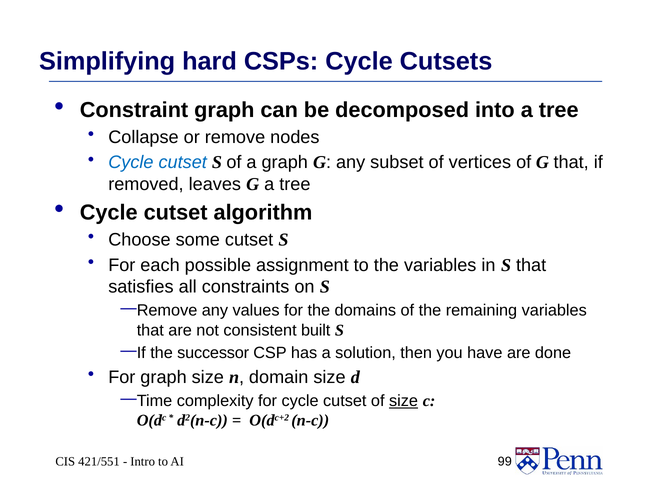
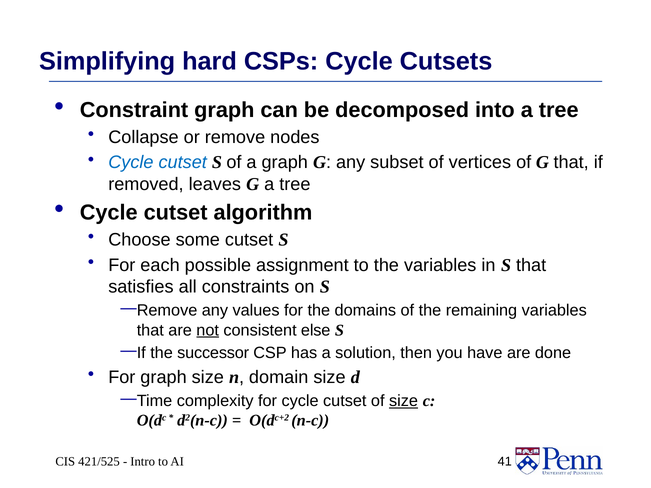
not underline: none -> present (208, 330)
built: built -> else (316, 330)
421/551: 421/551 -> 421/525 (99, 462)
99: 99 -> 41 (505, 462)
